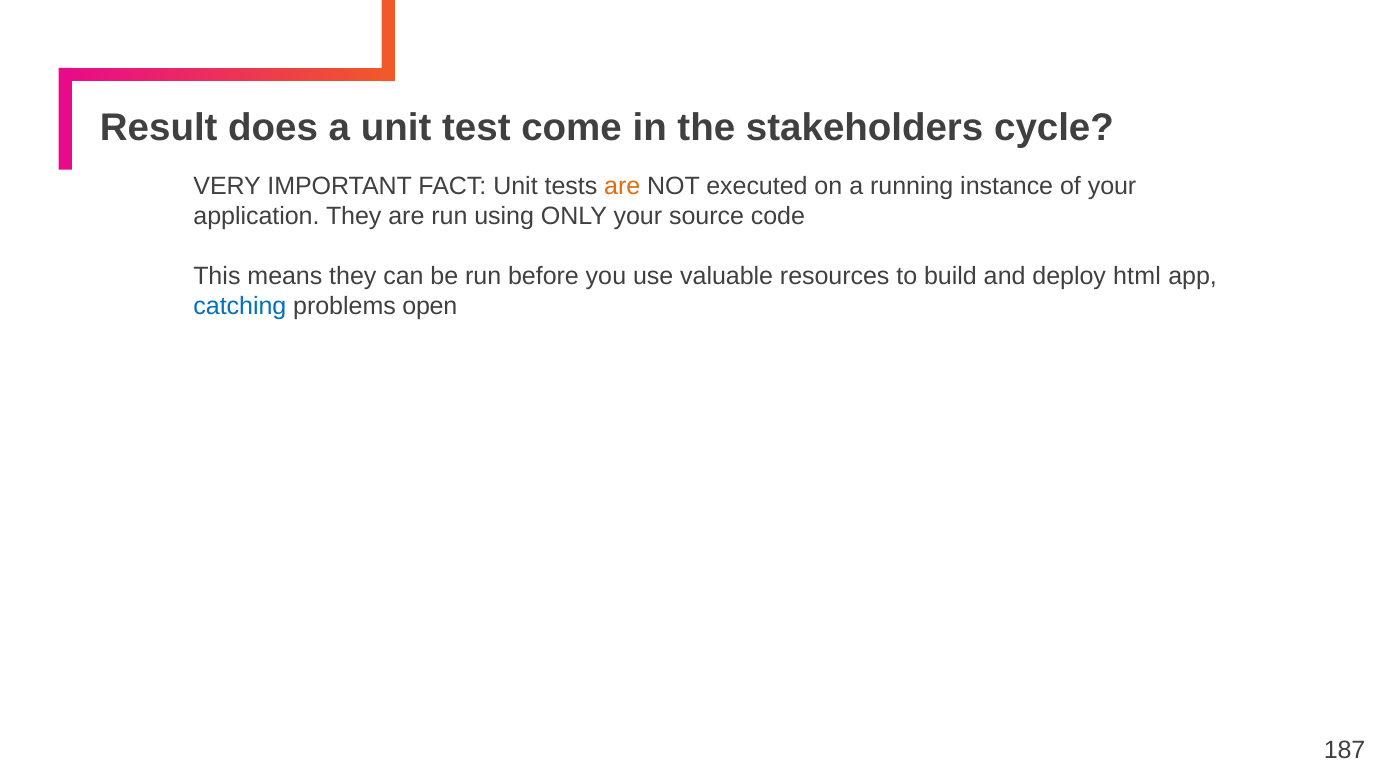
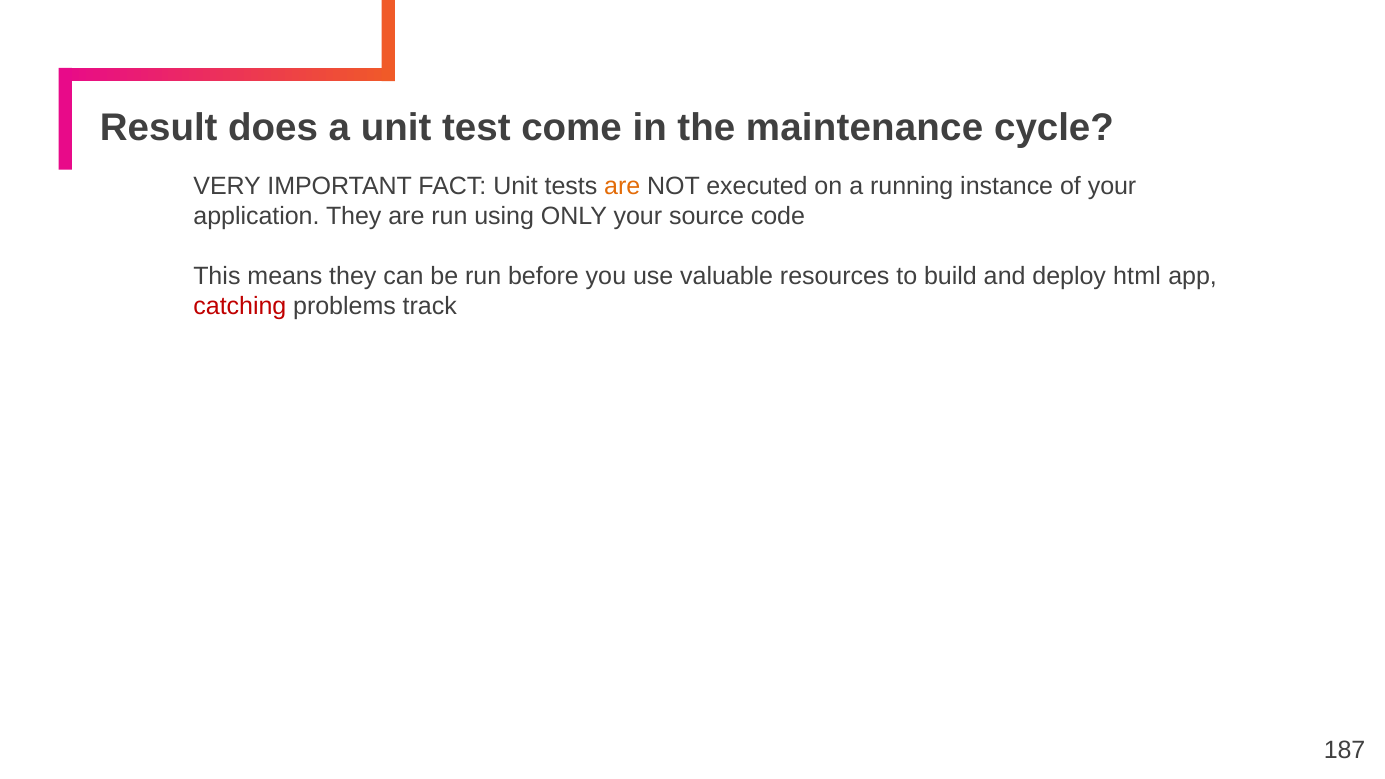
stakeholders: stakeholders -> maintenance (865, 128)
catching colour: blue -> red (240, 307)
open: open -> track (430, 307)
